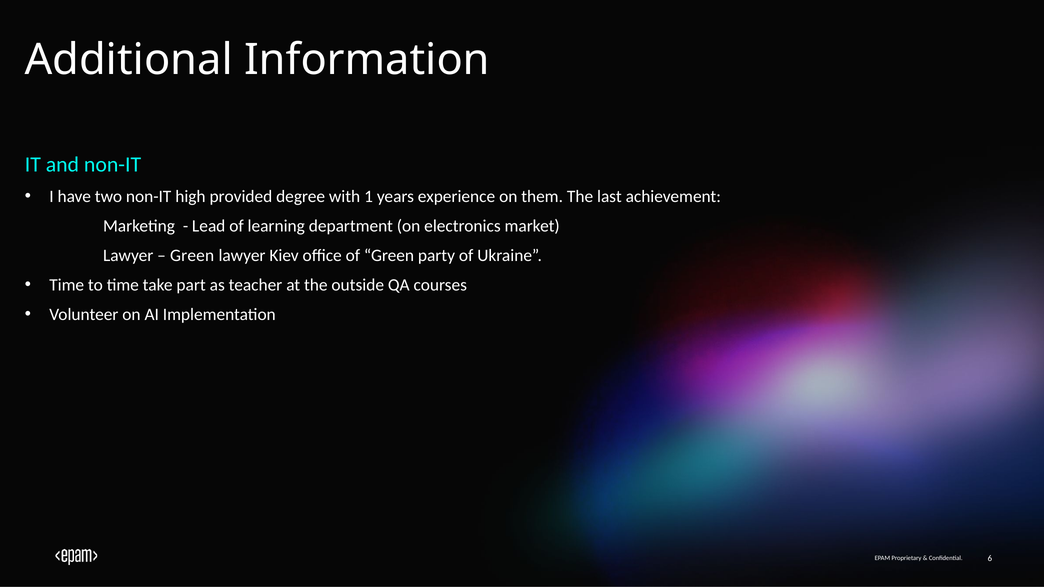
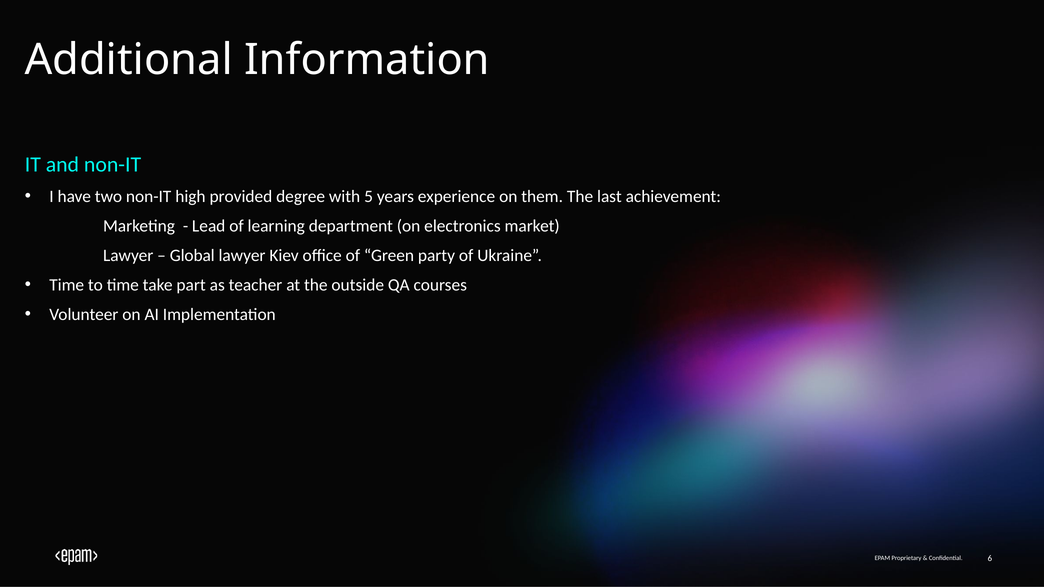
1: 1 -> 5 (369, 197)
Green: Green -> Global (192, 256)
